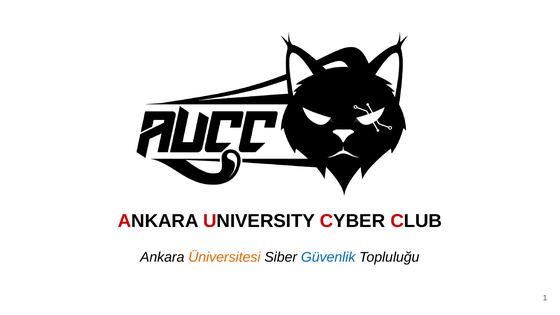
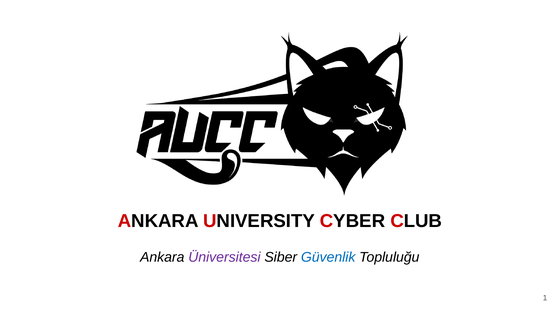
Üniversitesi colour: orange -> purple (224, 257)
